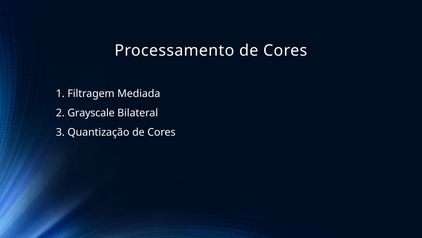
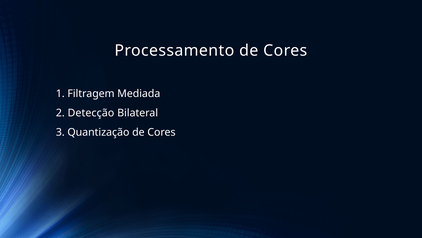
Grayscale: Grayscale -> Detecção (91, 113)
